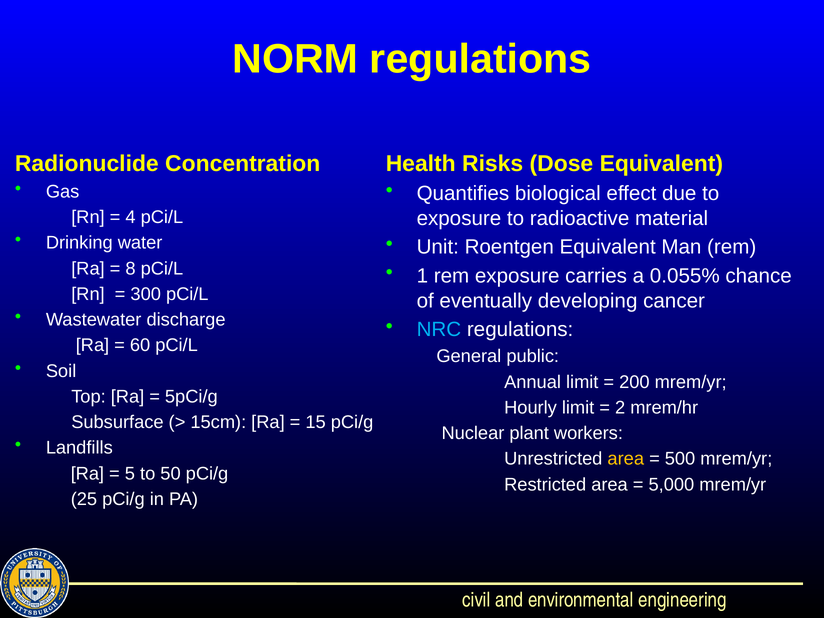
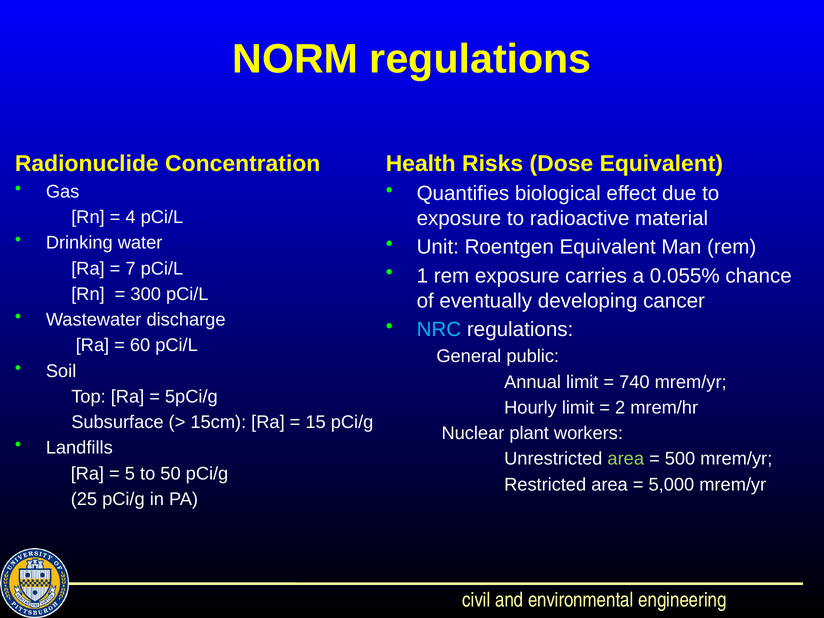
8: 8 -> 7 (130, 269)
200: 200 -> 740 (634, 382)
area colour: yellow -> light green (626, 459)
